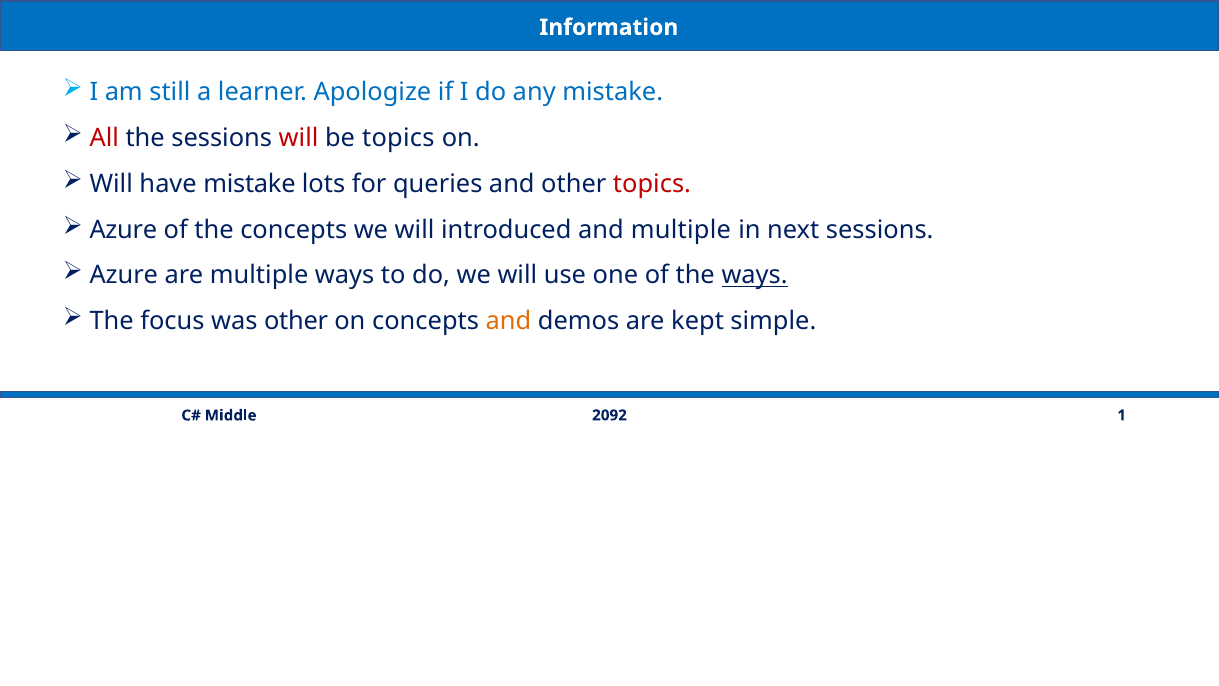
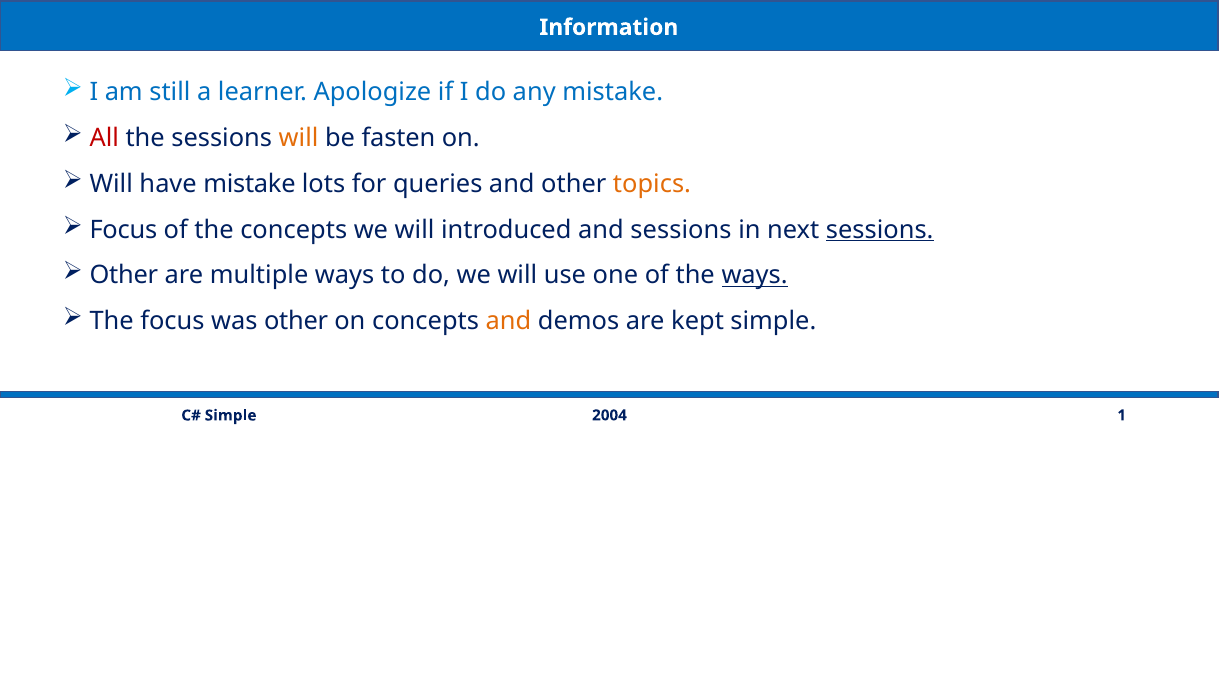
will colour: red -> orange (299, 138)
be topics: topics -> fasten (398, 138)
topics colour: red -> orange (652, 184)
Azure: Azure -> Focus (123, 230)
and multiple: multiple -> sessions (681, 230)
sessions underline: none -> present (880, 230)
Azure: Azure -> Other (124, 275)
2092: 2092 -> 2004 (609, 415)
Middle: Middle -> Simple (231, 415)
